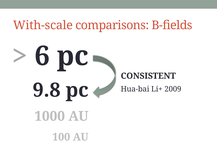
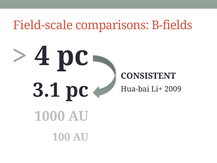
With-scale: With-scale -> Field-scale (43, 25)
6: 6 -> 4 (42, 56)
9.8: 9.8 -> 3.1 (47, 90)
